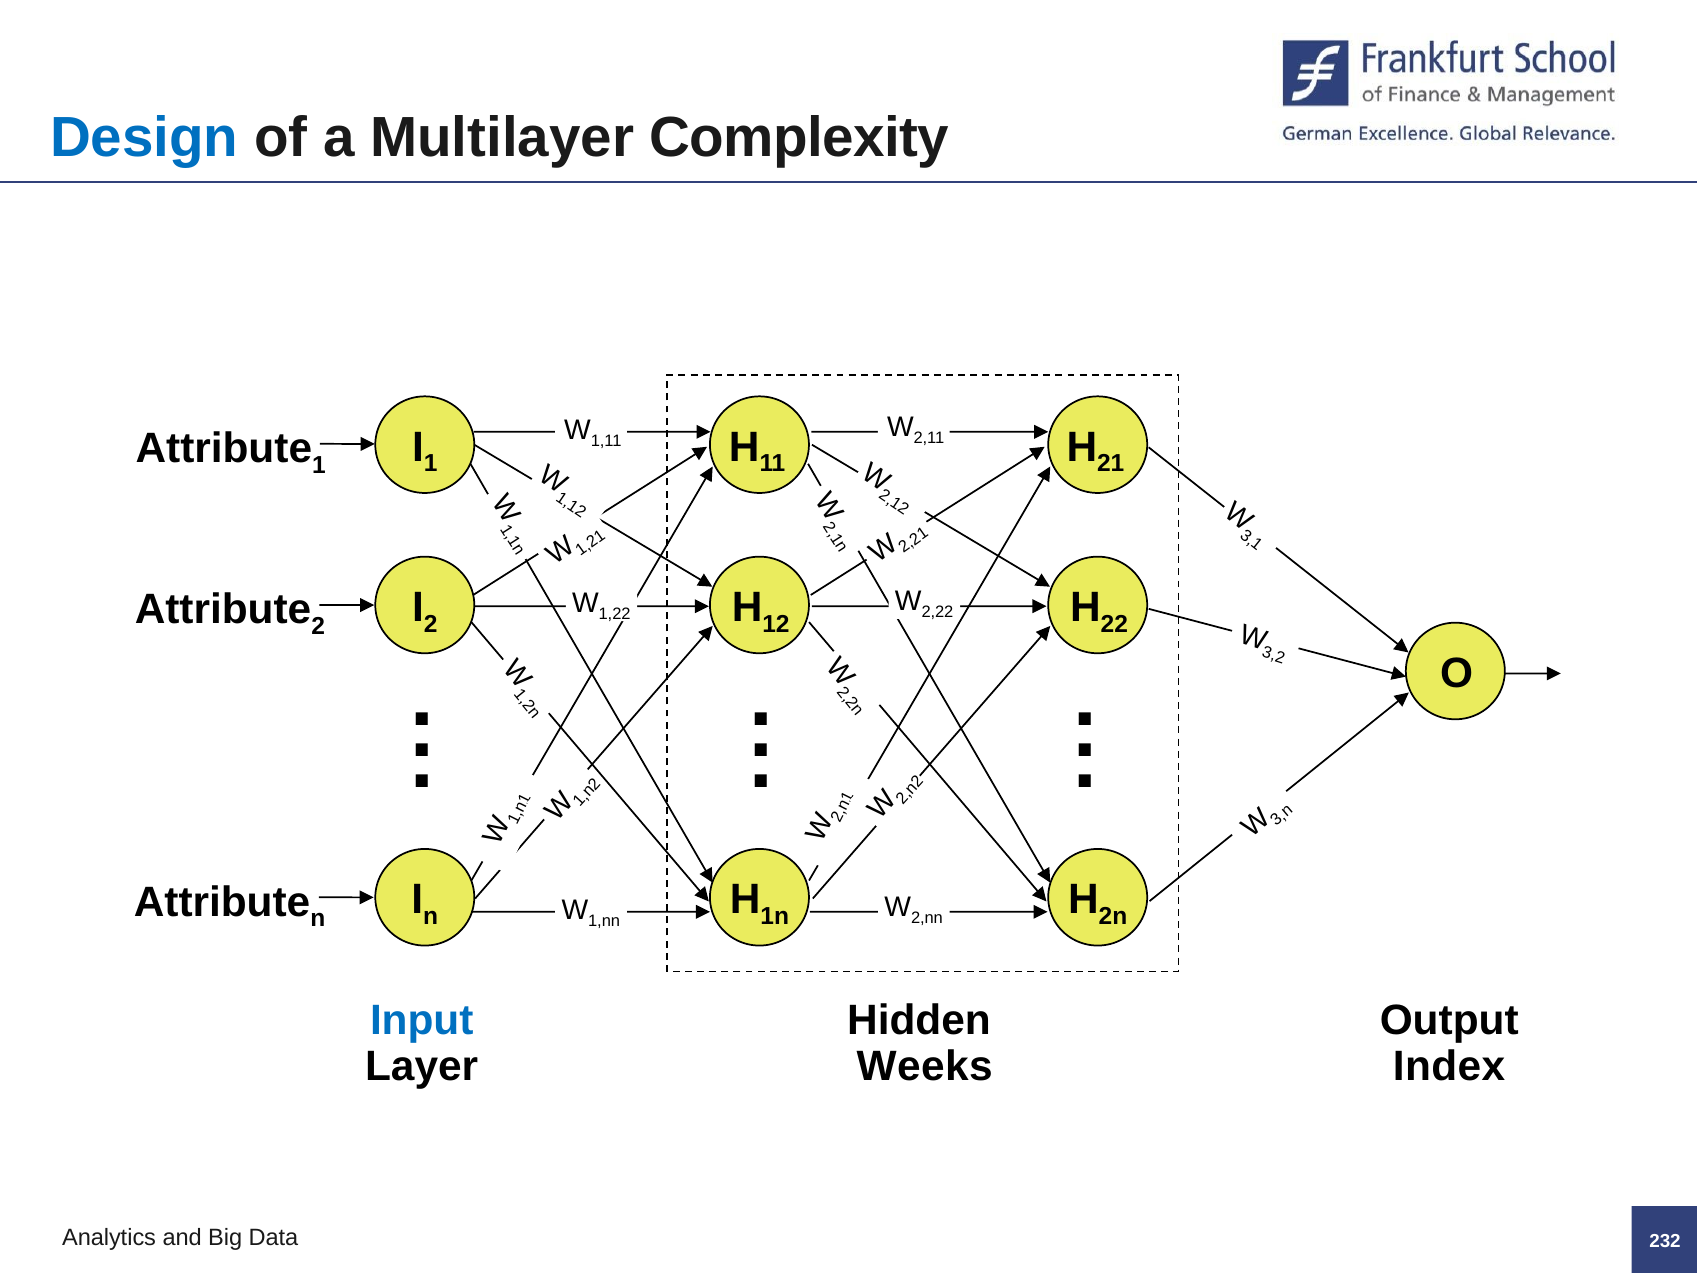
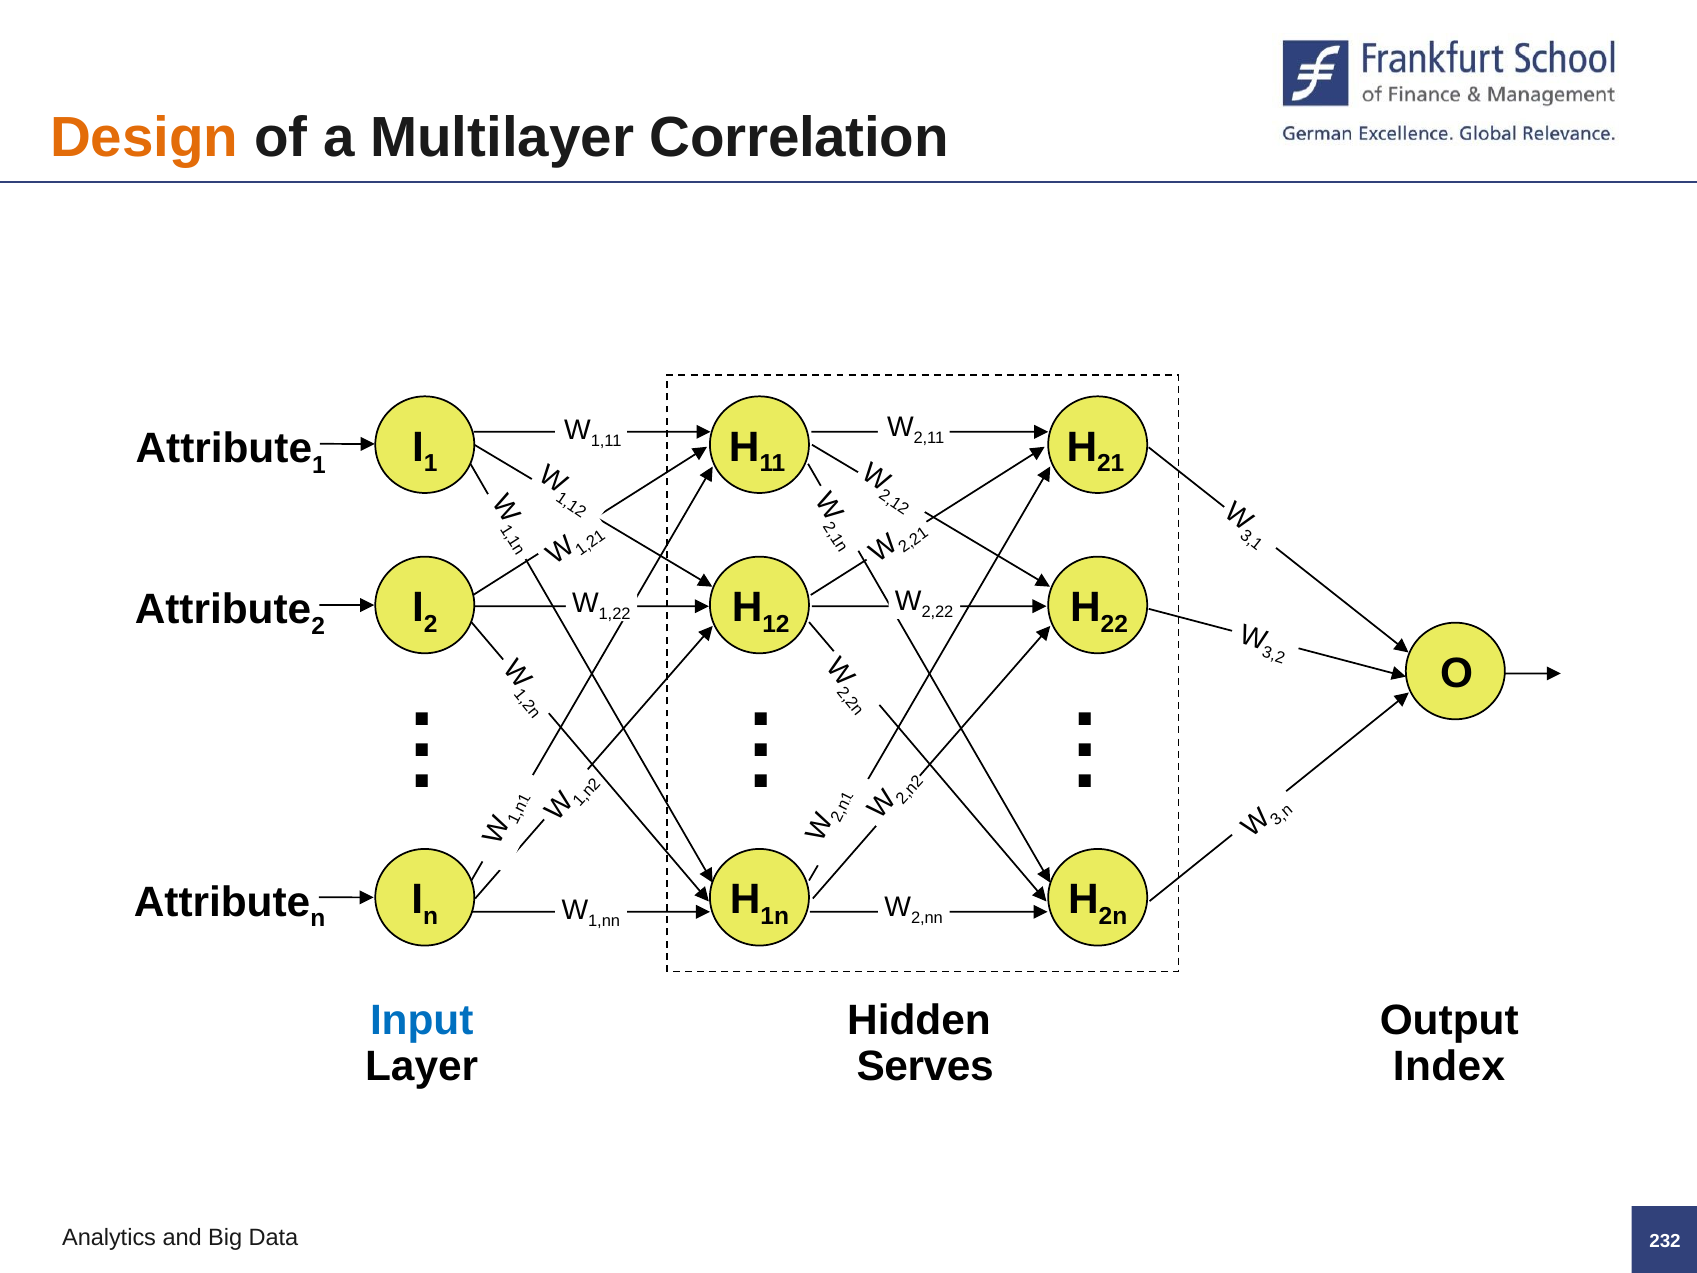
Design colour: blue -> orange (144, 138)
Complexity: Complexity -> Correlation (799, 138)
Weeks: Weeks -> Serves (925, 1066)
